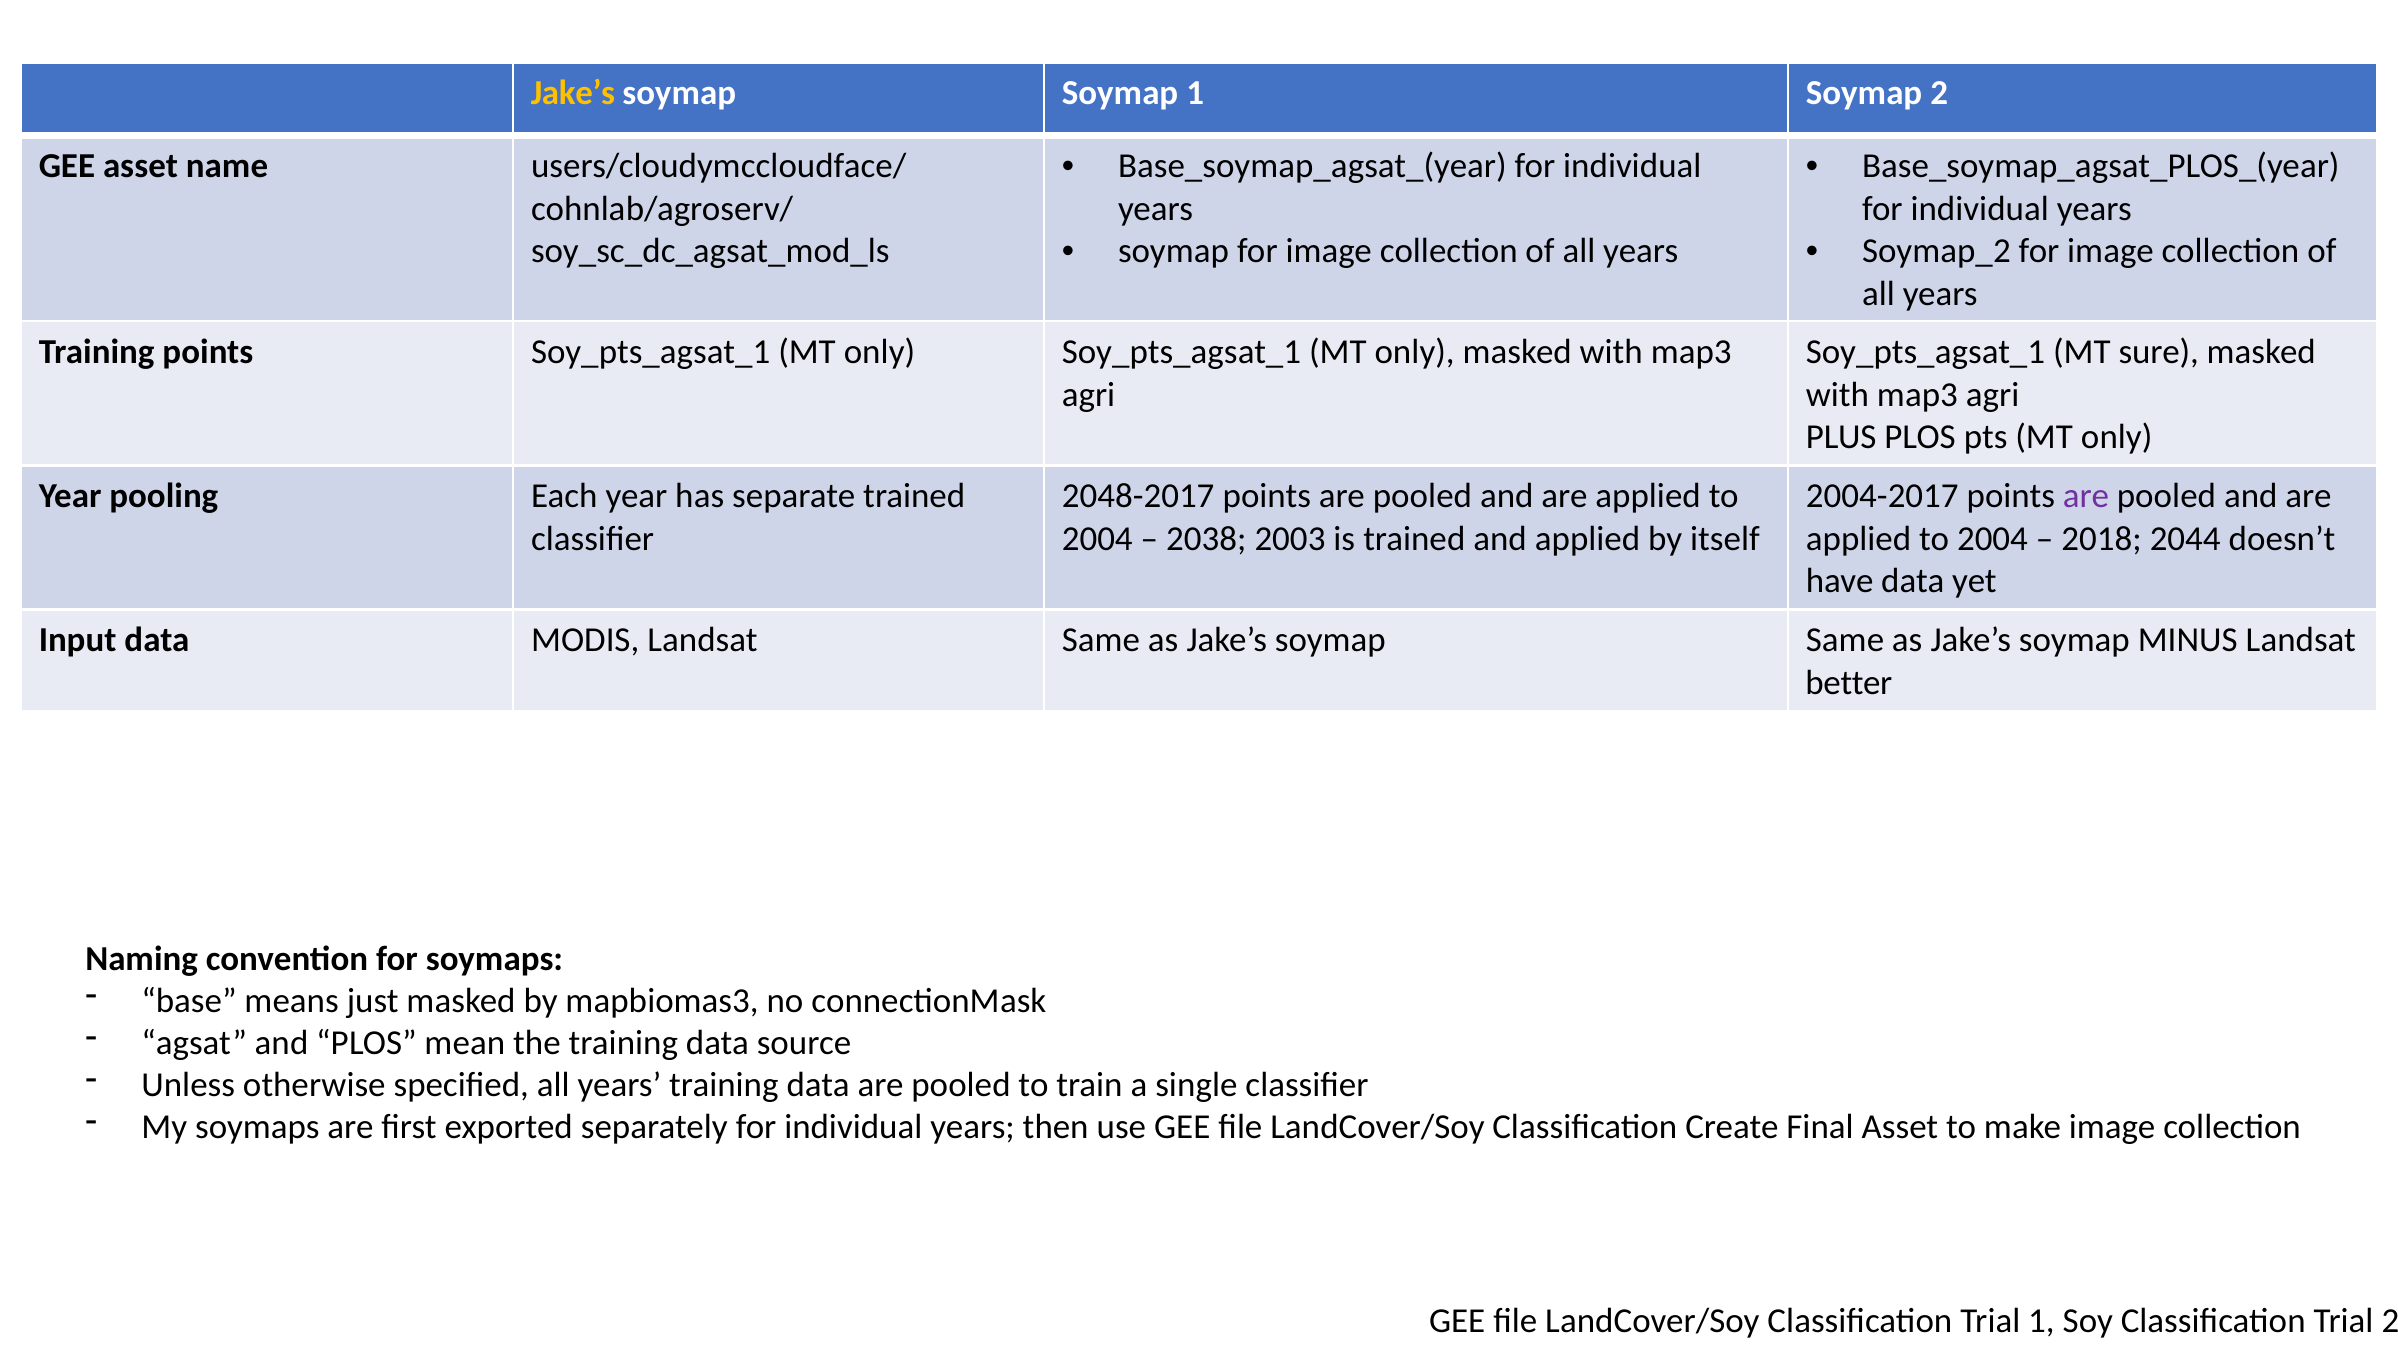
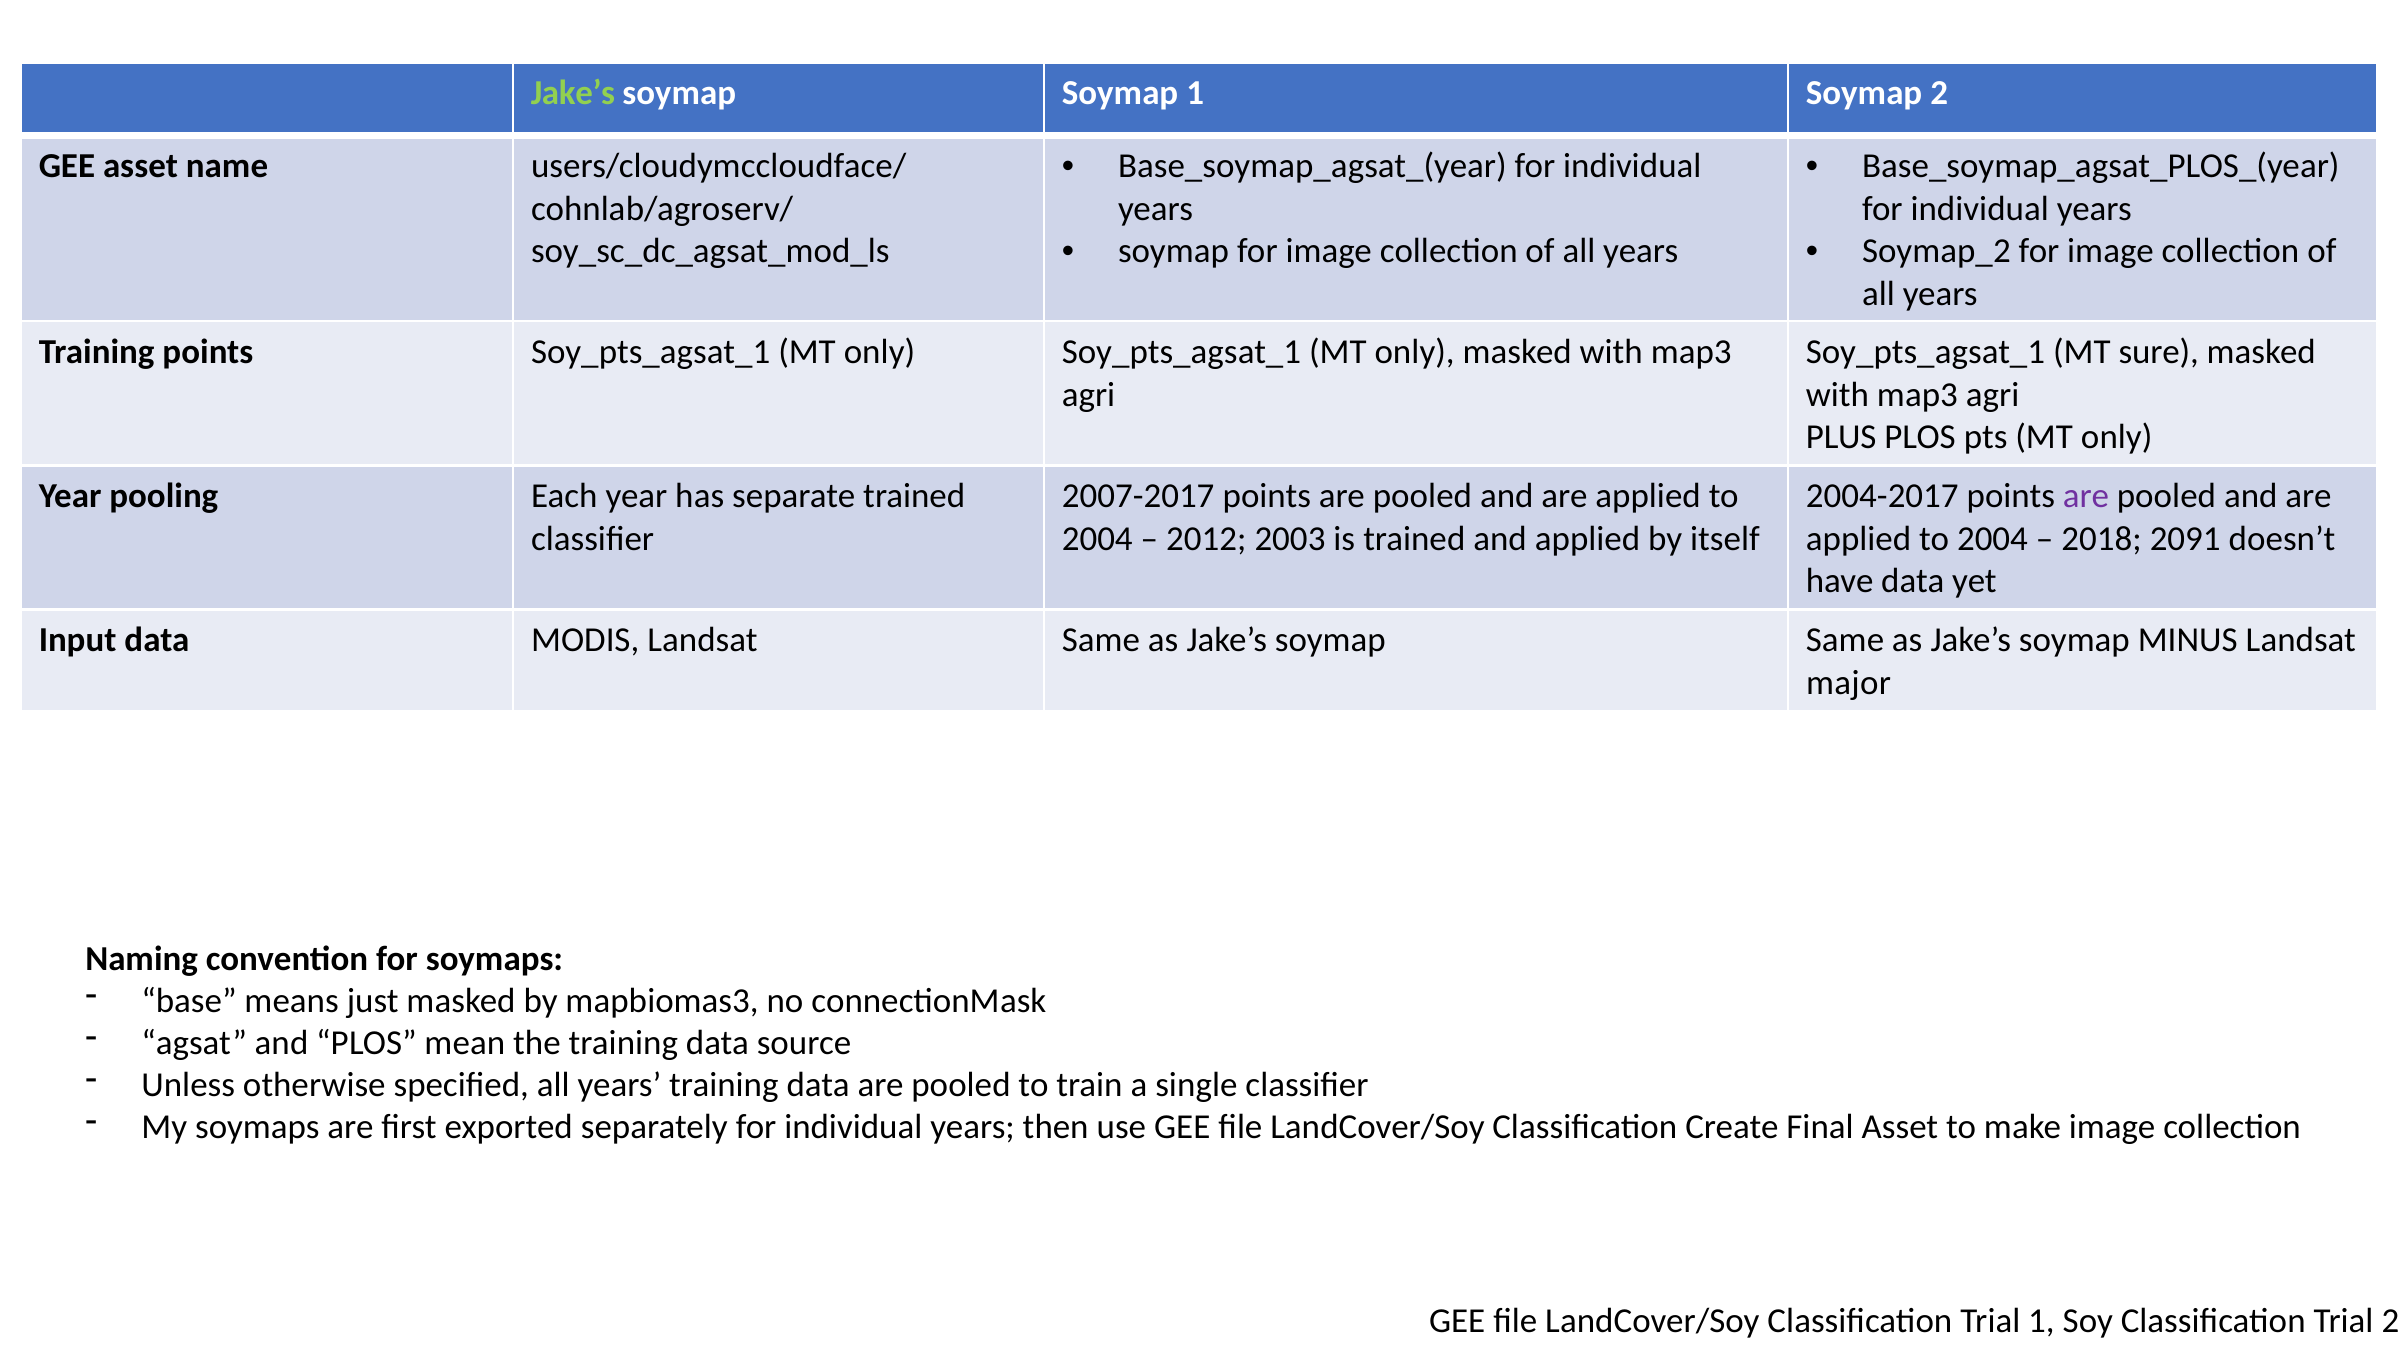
Jake’s colour: yellow -> light green (573, 93)
2048-2017: 2048-2017 -> 2007-2017 (1138, 496)
2038: 2038 -> 2012 (1206, 539)
2044: 2044 -> 2091 (2185, 539)
better: better -> major (1849, 683)
